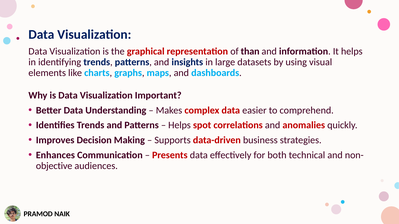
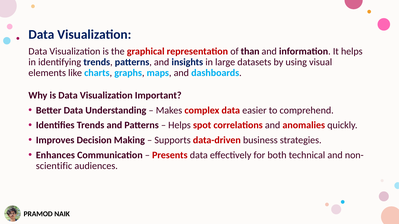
objective: objective -> scientific (54, 166)
